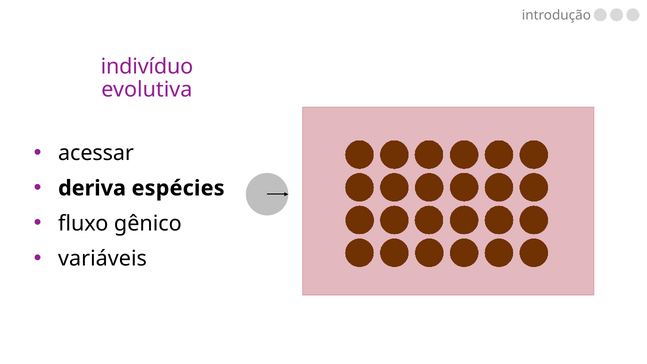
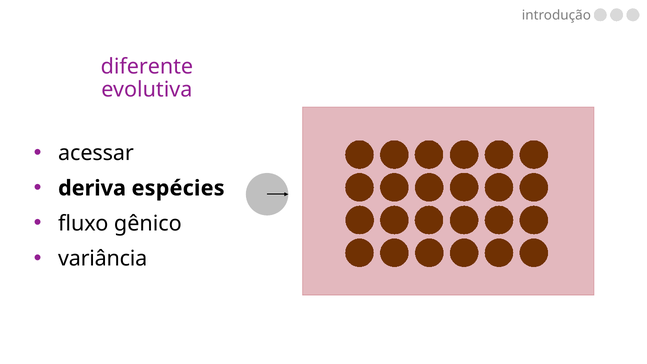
indivíduo: indivíduo -> diferente (147, 67)
variáveis: variáveis -> variância (103, 258)
